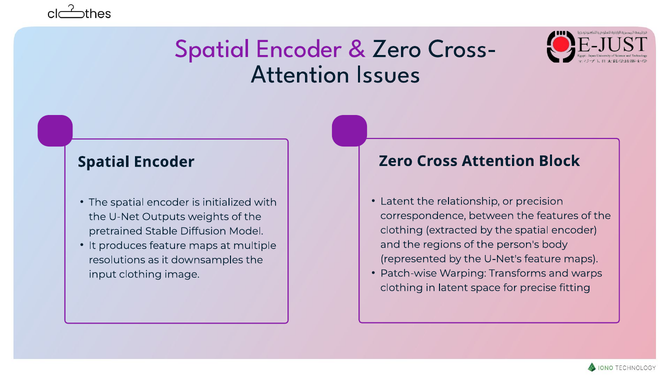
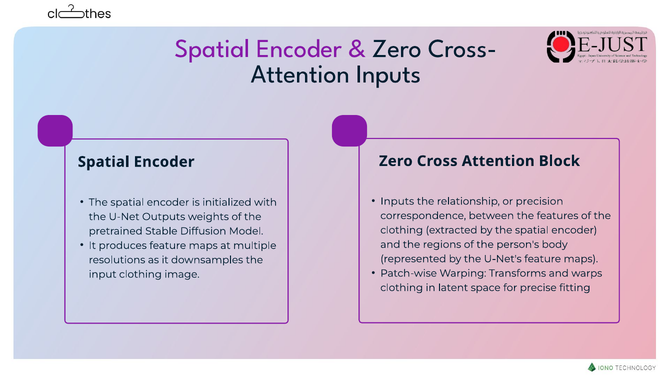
Attention Issues: Issues -> Inputs (389, 74)
Latent: Latent -> Inputs (397, 201)
